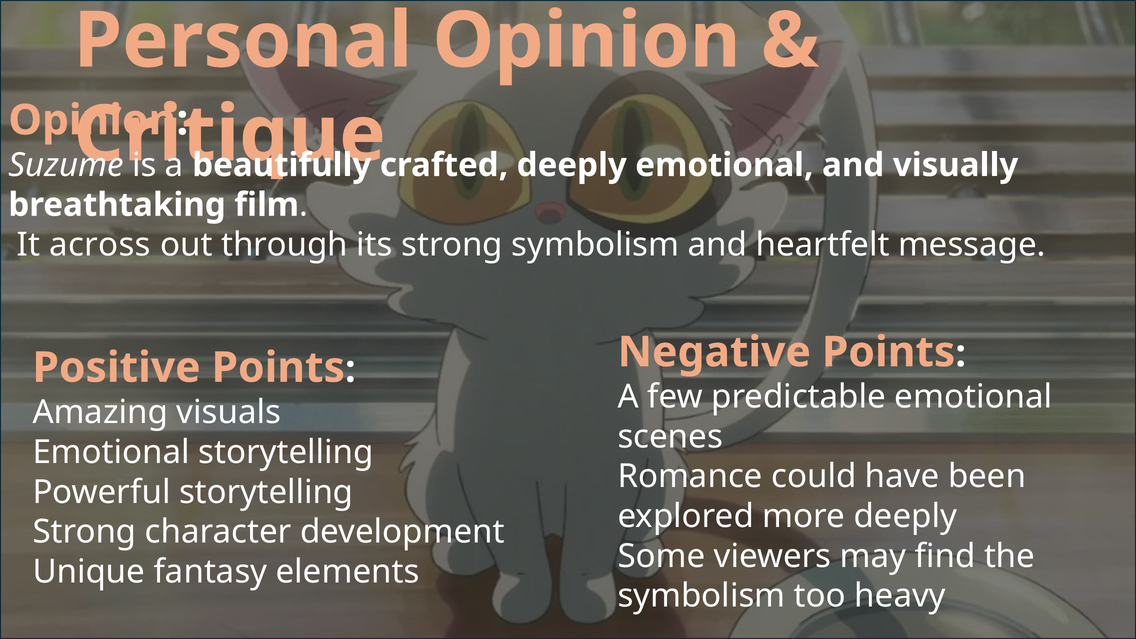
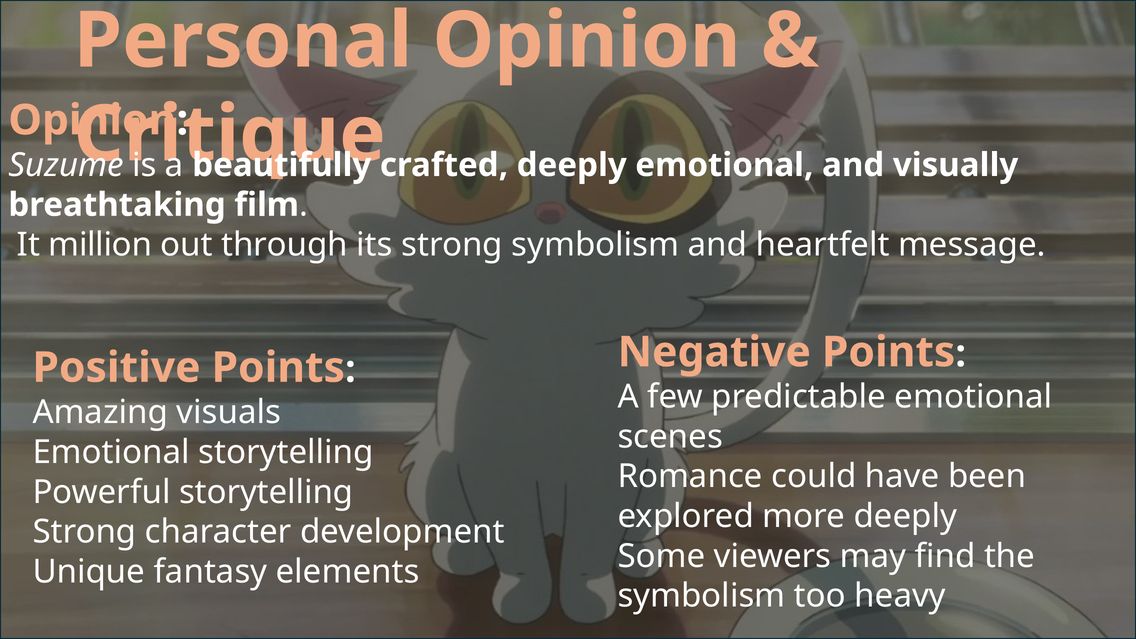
across: across -> million (100, 245)
